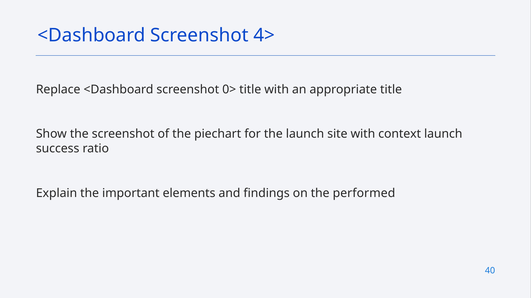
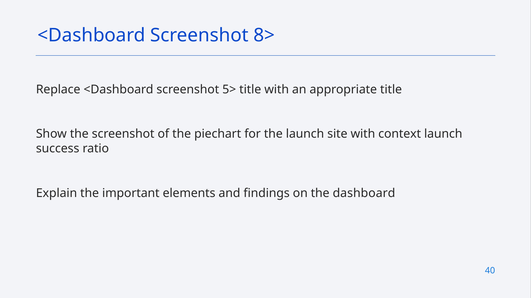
4>: 4> -> 8> (264, 35)
0>: 0> -> 5> (229, 90)
performed: performed -> dashboard (364, 194)
